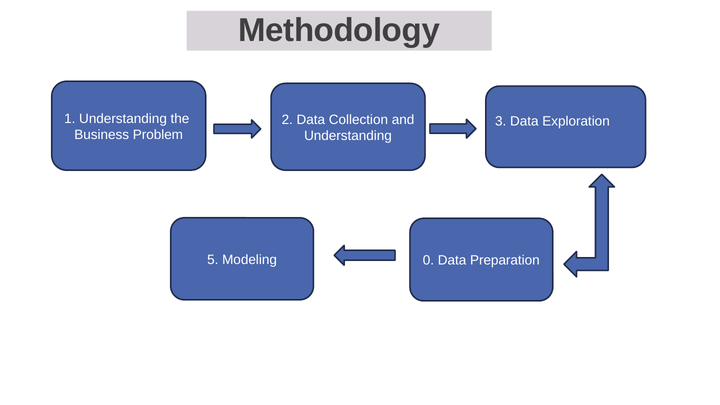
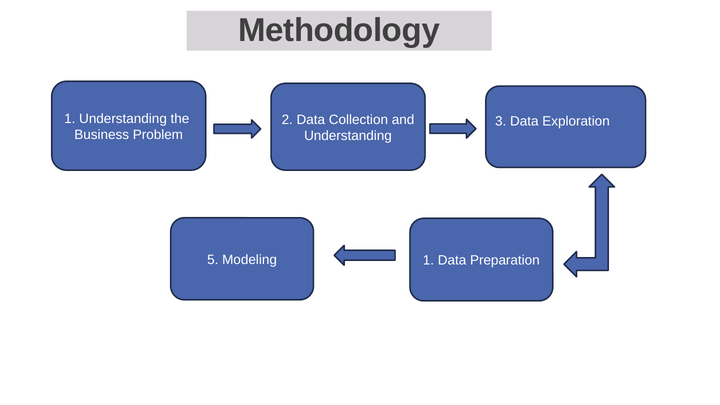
Modeling 0: 0 -> 1 (428, 261)
